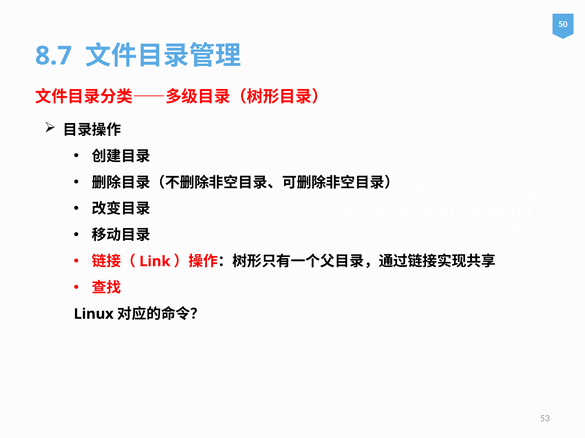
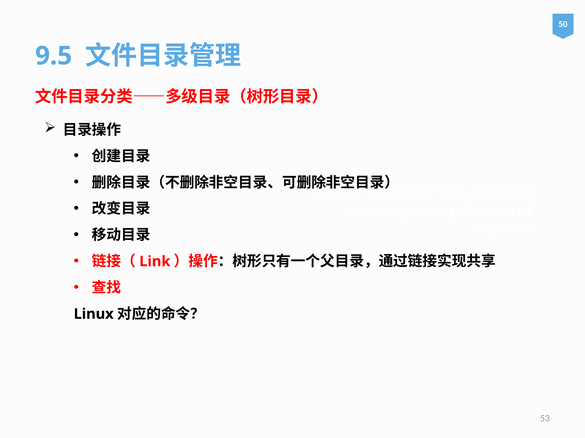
8.7: 8.7 -> 9.5 (54, 56)
